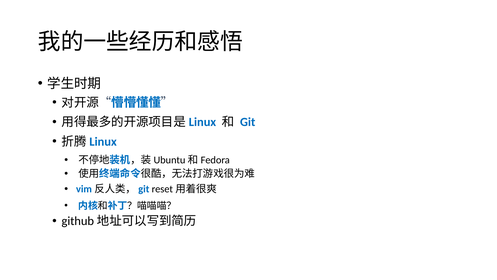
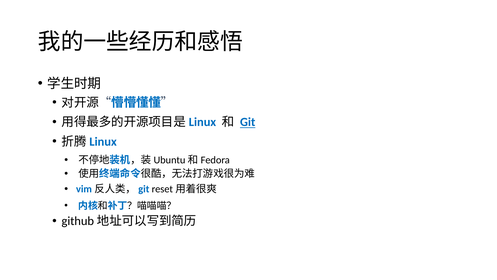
Git underline: none -> present (248, 122)
